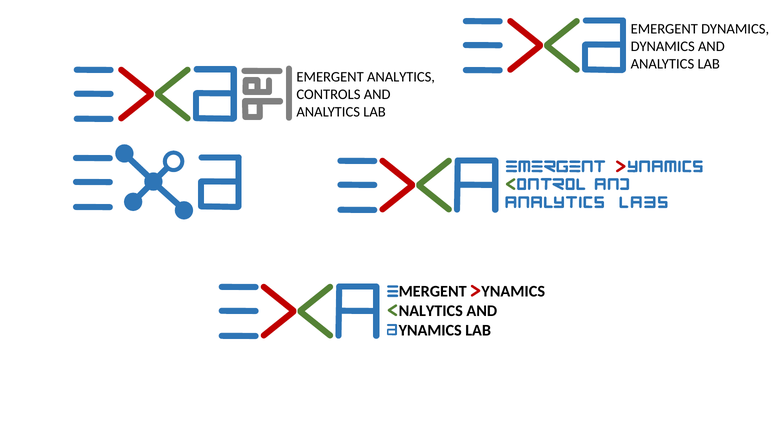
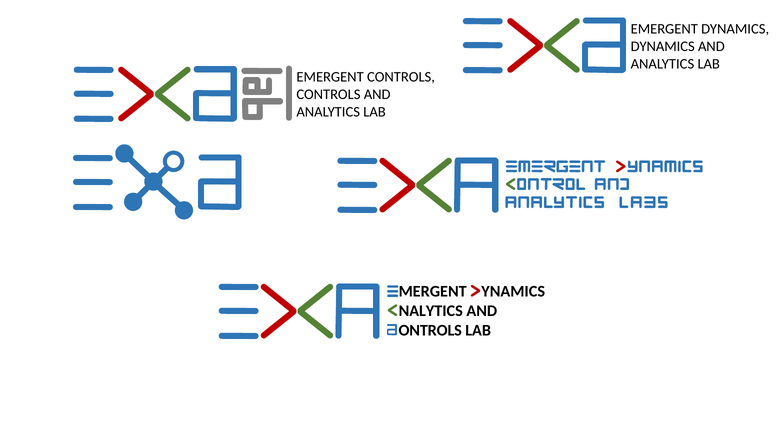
EMERGENT ANALYTICS: ANALYTICS -> CONTROLS (401, 77)
YNAMICS: YNAMICS -> ONTROLS (430, 330)
